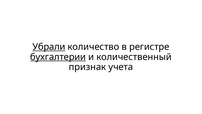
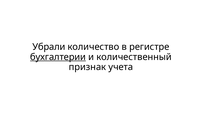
Убрали underline: present -> none (49, 47)
